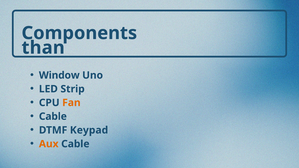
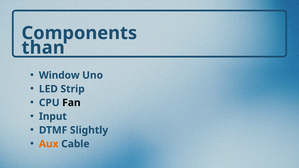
Fan colour: orange -> black (71, 103)
Cable: Cable -> Input (53, 117)
Keypad: Keypad -> Slightly (89, 130)
